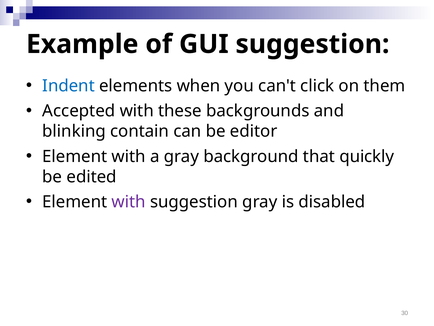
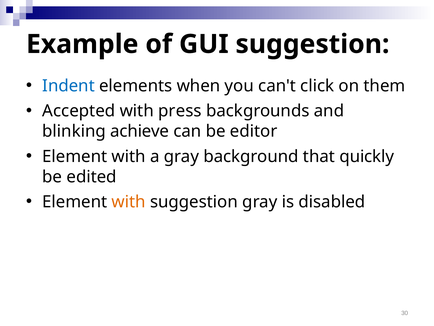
these: these -> press (180, 111)
contain: contain -> achieve (140, 131)
with colour: purple -> orange (129, 202)
